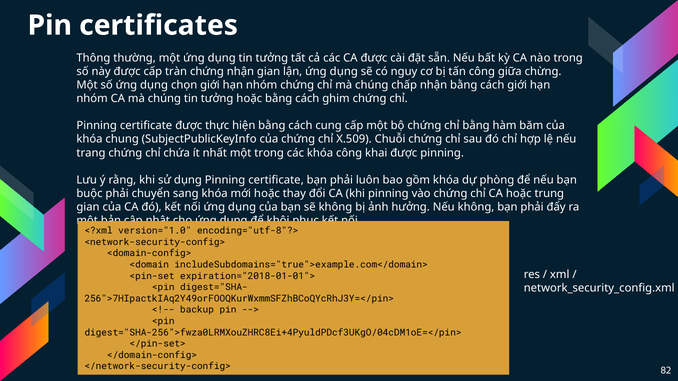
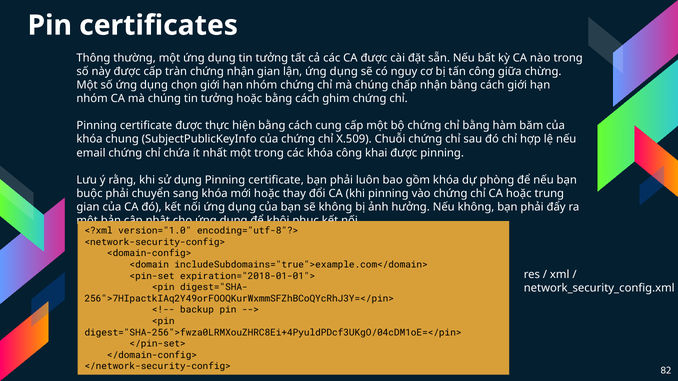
trang: trang -> email (91, 153)
